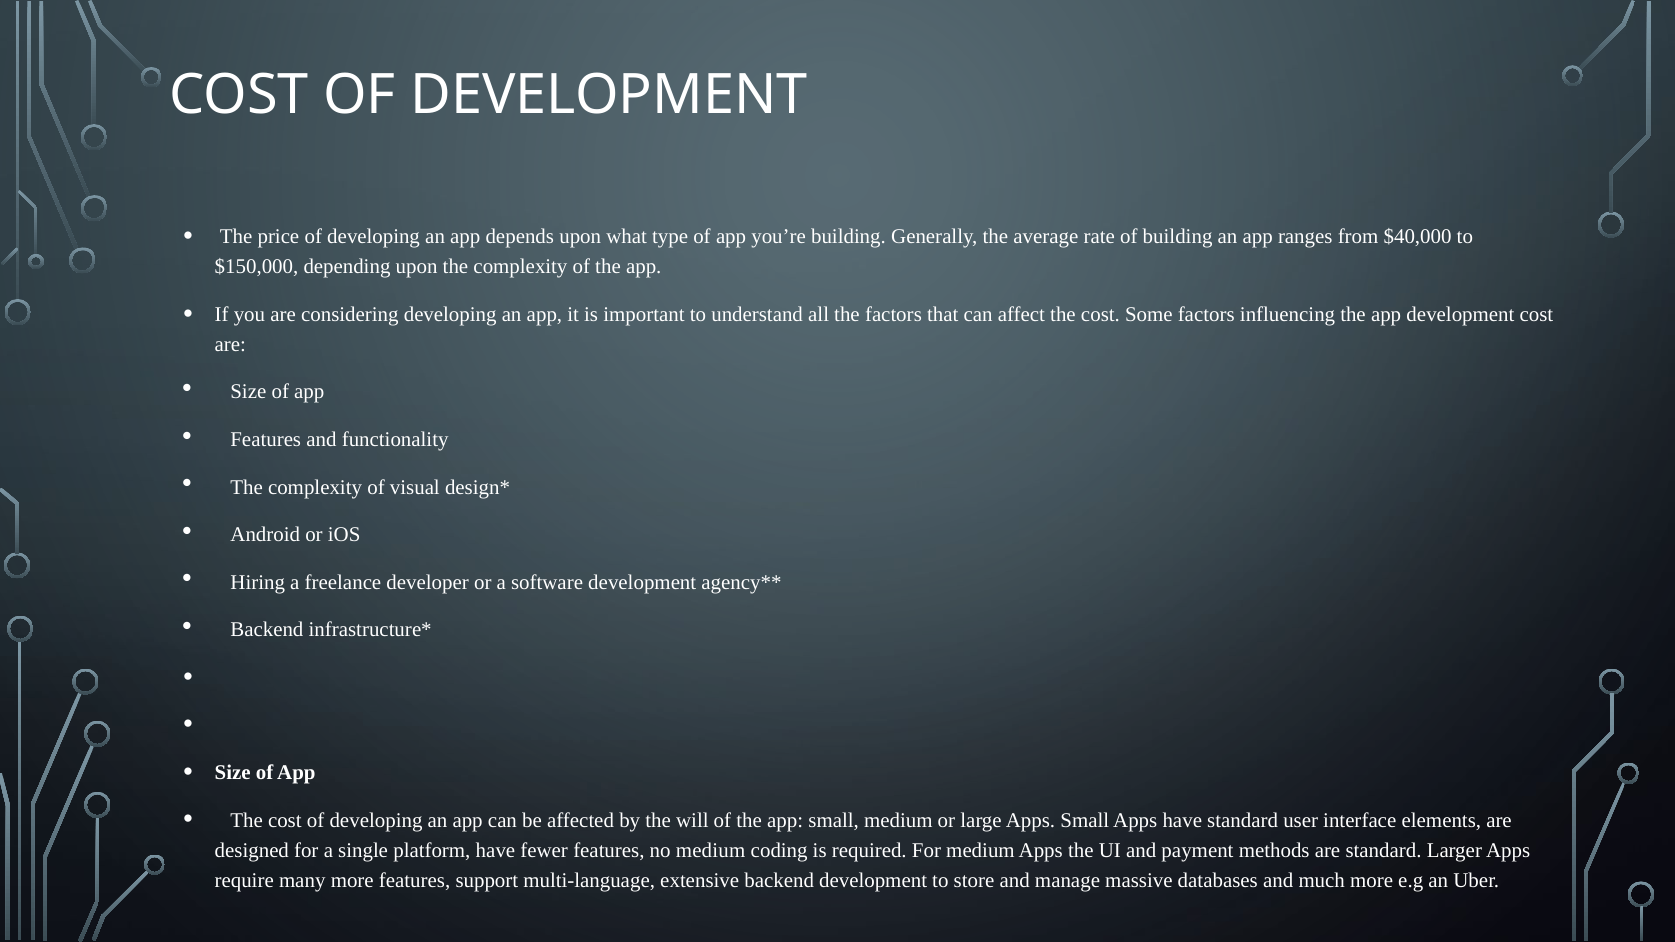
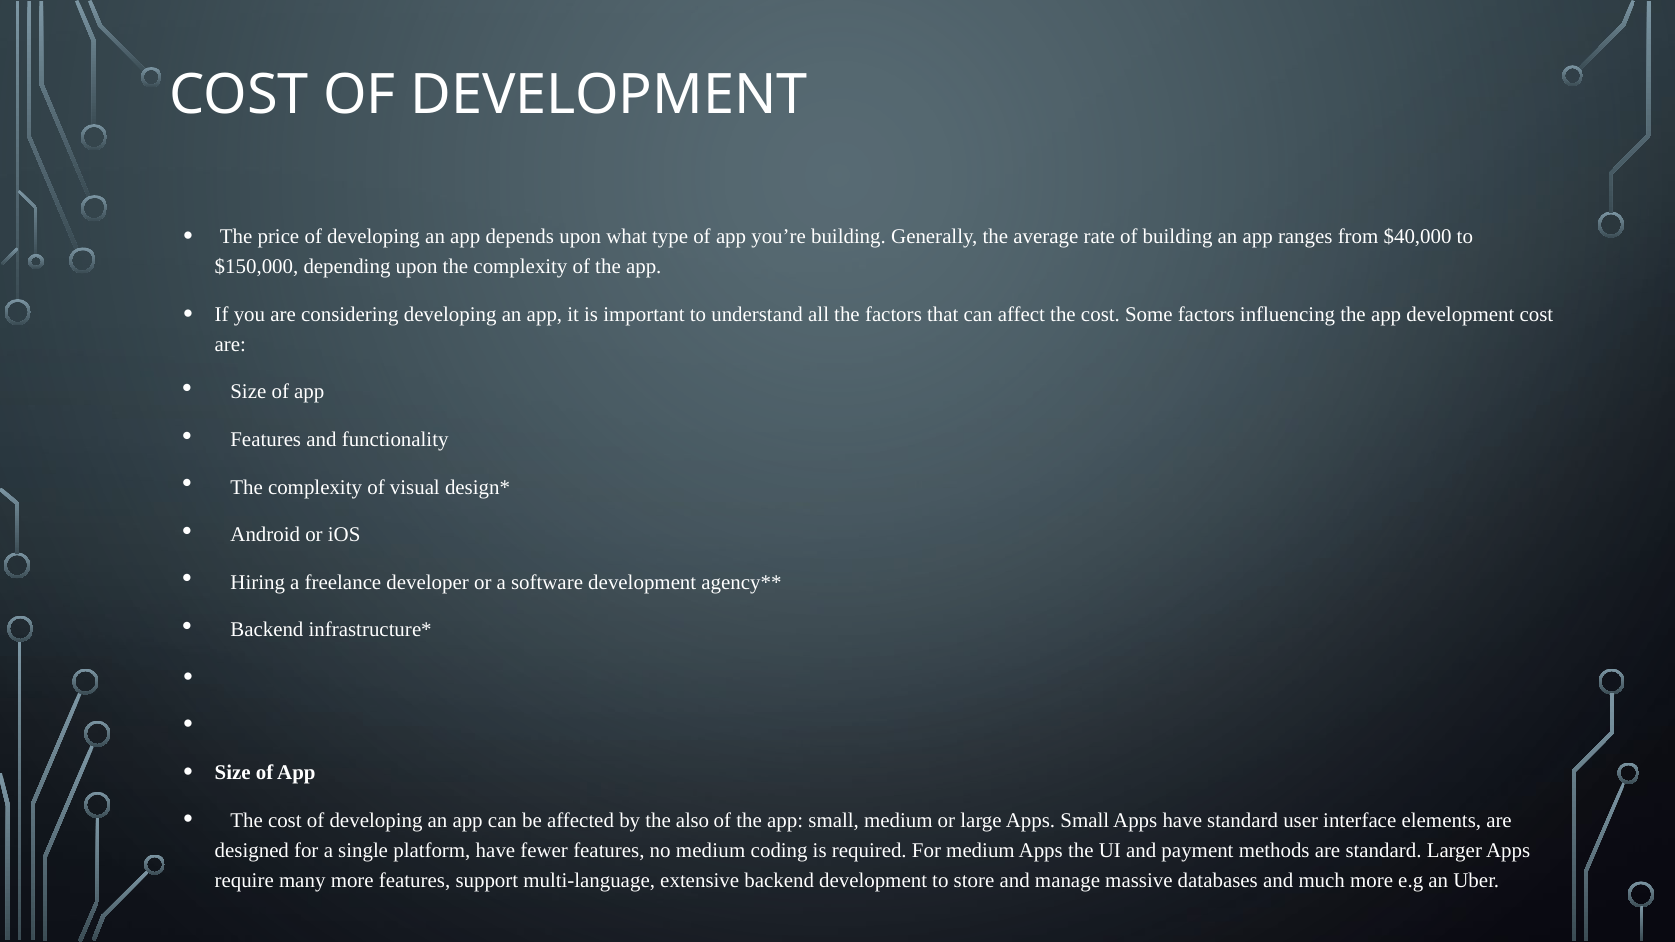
will: will -> also (692, 820)
